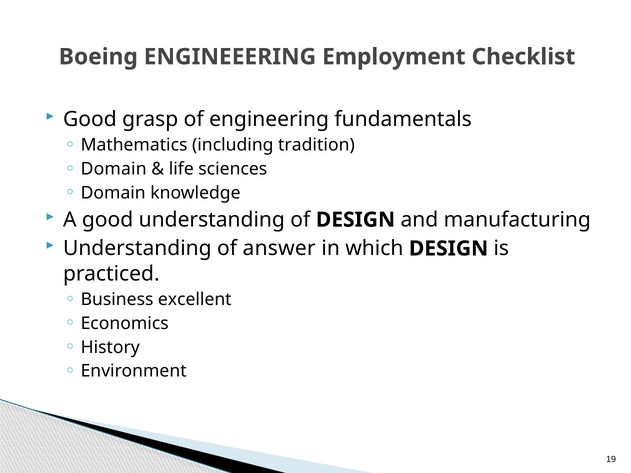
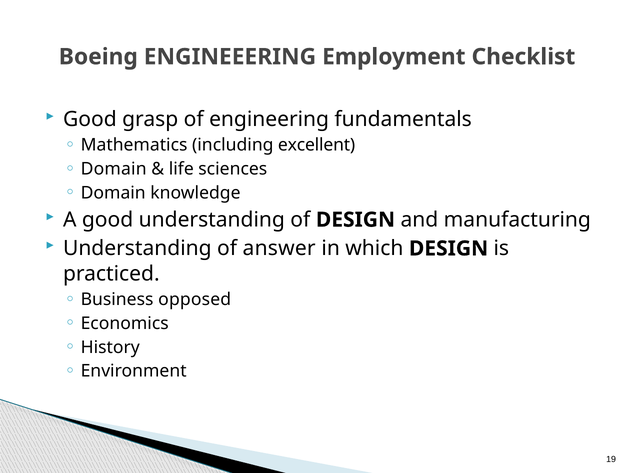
tradition: tradition -> excellent (317, 145)
excellent: excellent -> opposed (195, 300)
